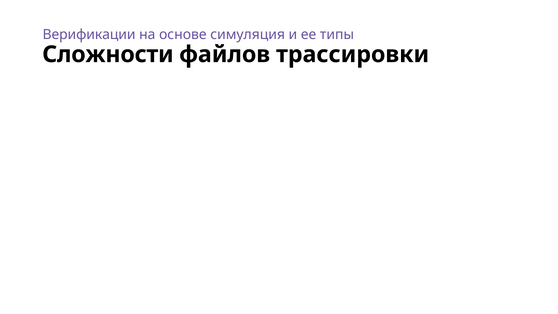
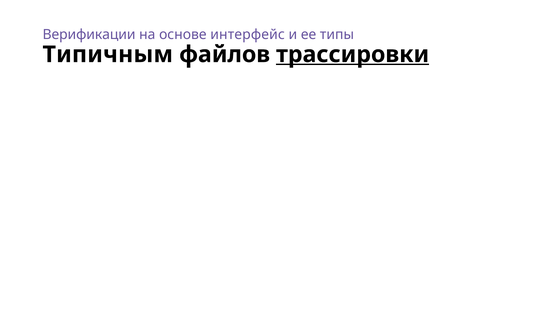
симуляция: симуляция -> интерфейс (248, 34)
Сложности: Сложности -> Типичным (108, 54)
трассировки underline: none -> present (353, 54)
